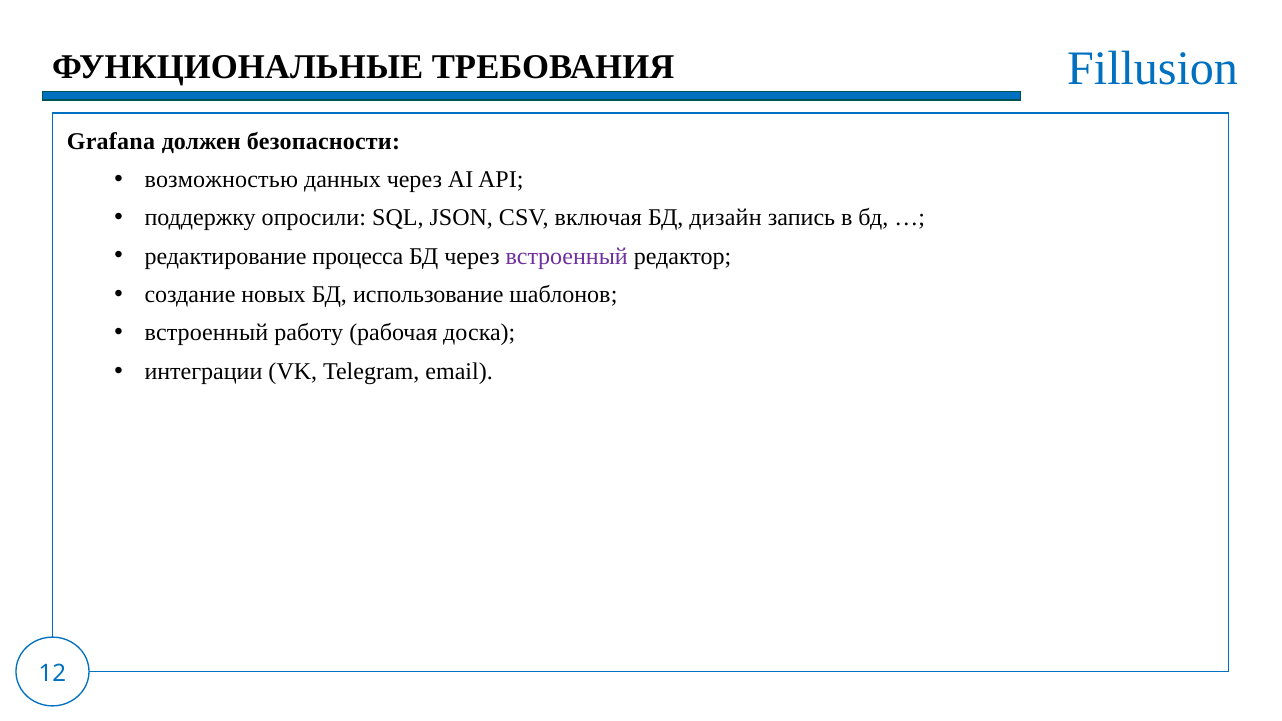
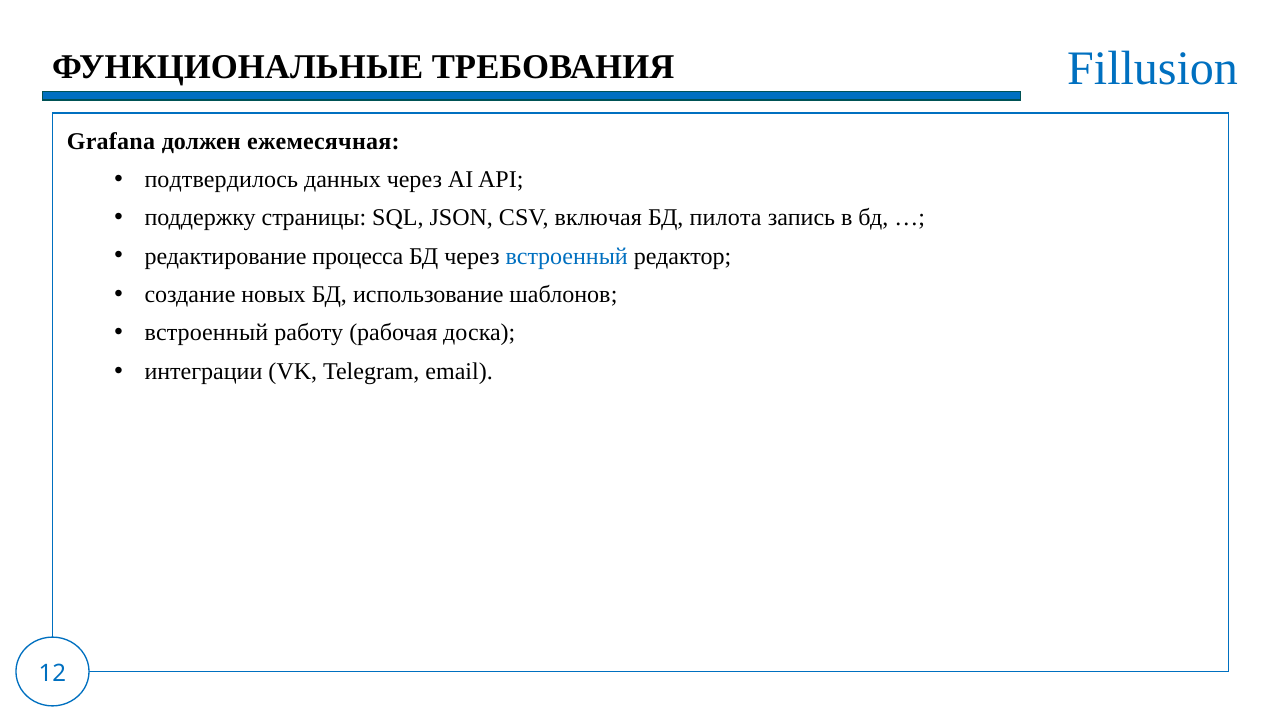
безопасности: безопасности -> ежемесячная (323, 141)
возможностью: возможностью -> подтвердилось (221, 180)
опросили: опросили -> страницы (314, 218)
дизайн: дизайн -> пилота (726, 218)
встроенный colour: purple -> blue (567, 256)
